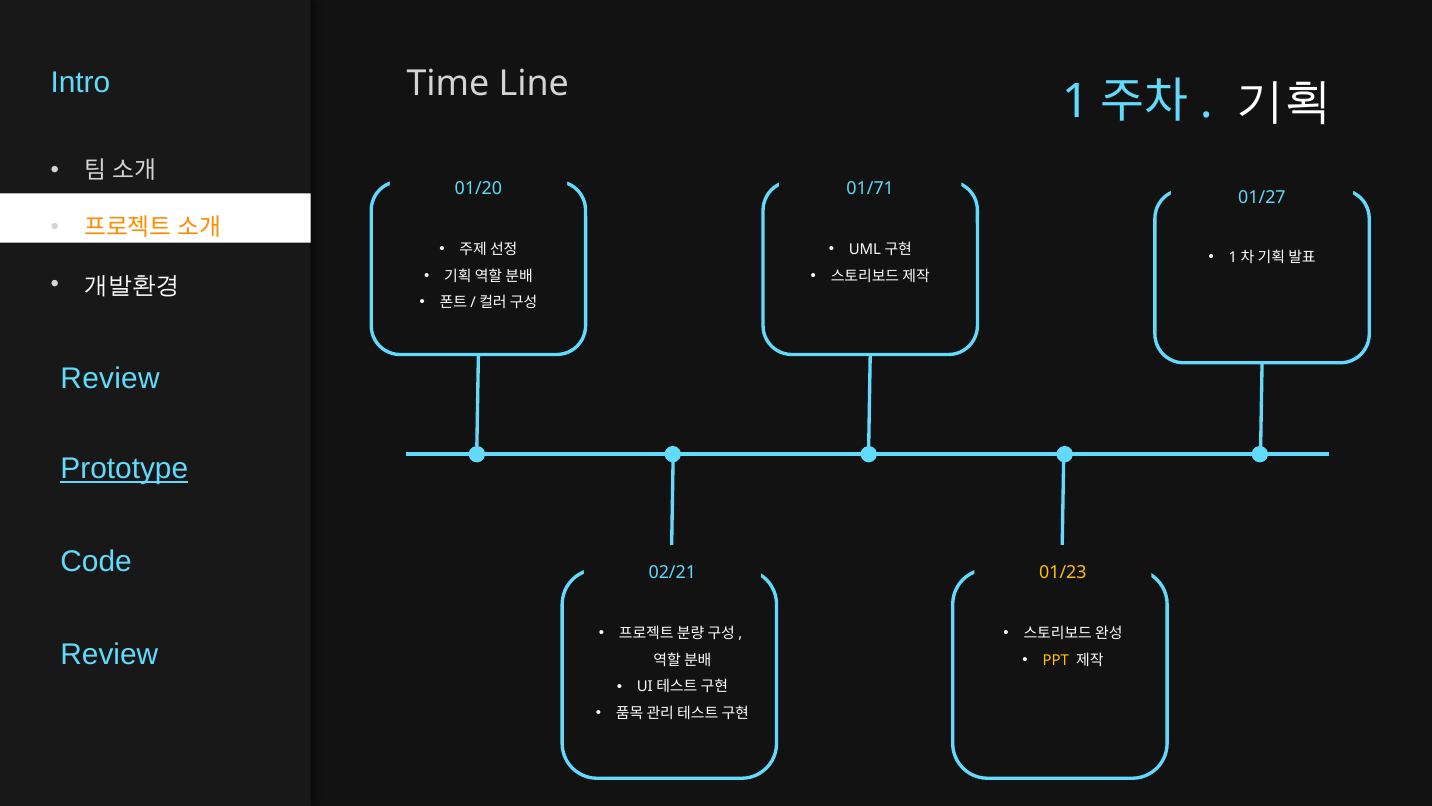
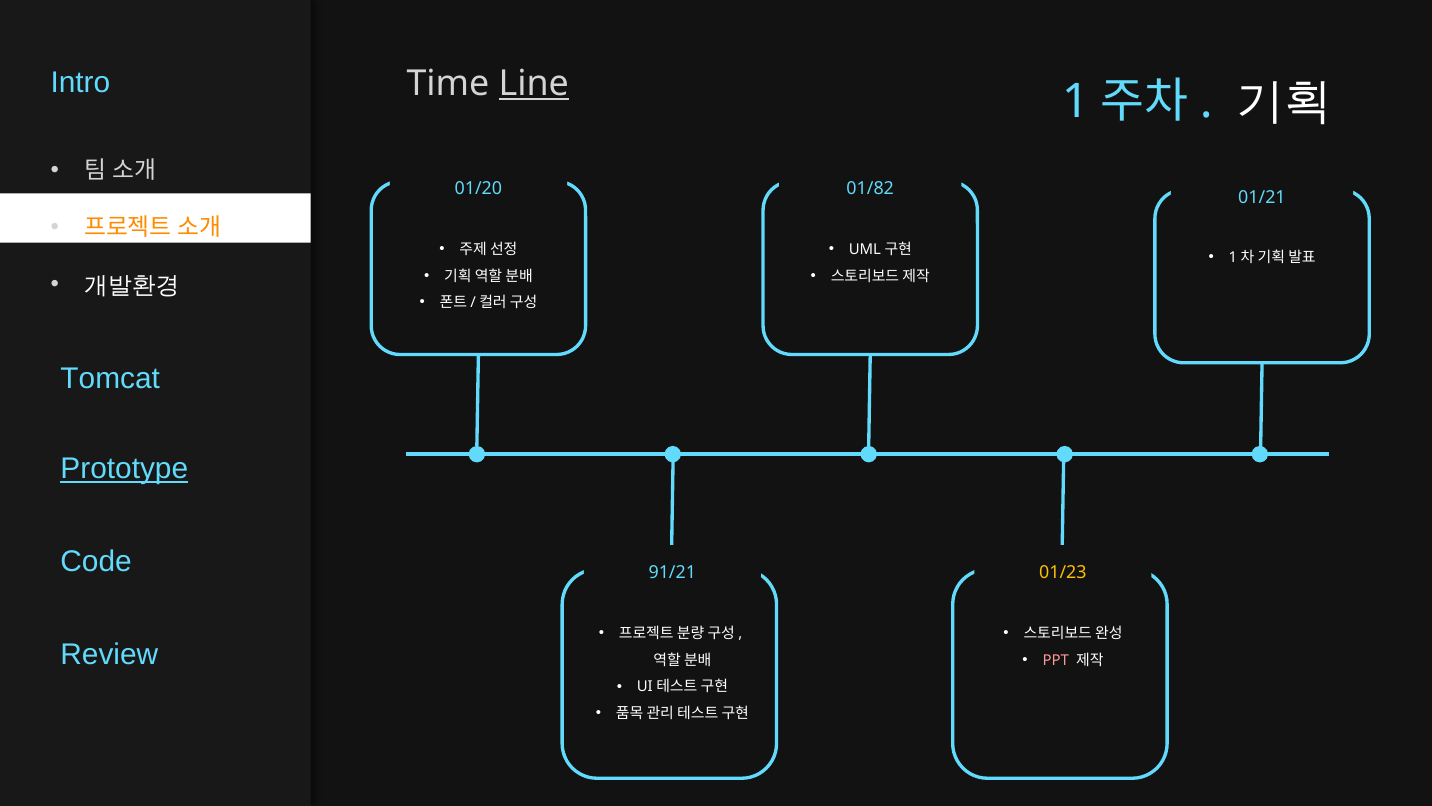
Line underline: none -> present (534, 84)
01/71: 01/71 -> 01/82 (870, 189)
01/27: 01/27 -> 01/21 (1262, 197)
Review: Review -> Tomcat (110, 379)
02/21: 02/21 -> 91/21 (672, 573)
PPT colour: yellow -> pink (1056, 660)
